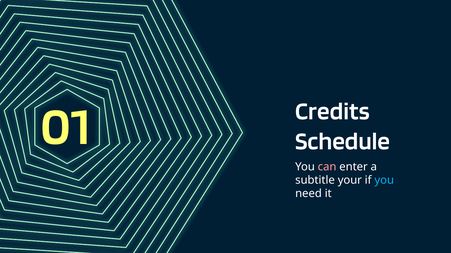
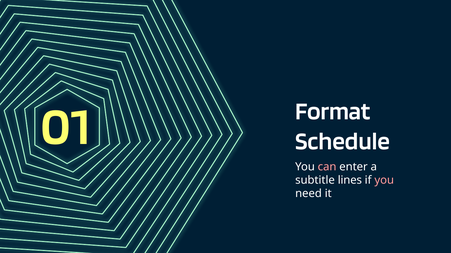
Credits: Credits -> Format (333, 112)
your: your -> lines (350, 181)
you colour: light blue -> pink (384, 181)
